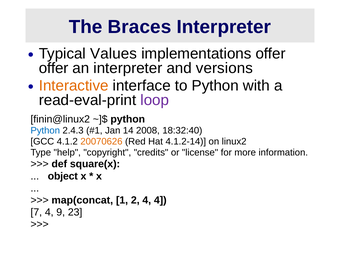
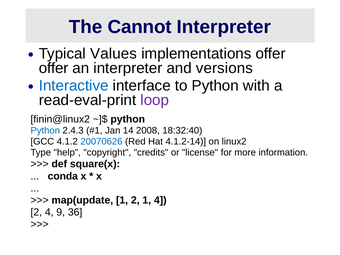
Braces: Braces -> Cannot (140, 27)
Interactive colour: orange -> blue (74, 86)
20070626 colour: orange -> blue (101, 142)
object: object -> conda (63, 176)
map(concat: map(concat -> map(update (82, 200)
2 4: 4 -> 1 (147, 200)
7: 7 -> 2 (36, 212)
23: 23 -> 36 (75, 212)
